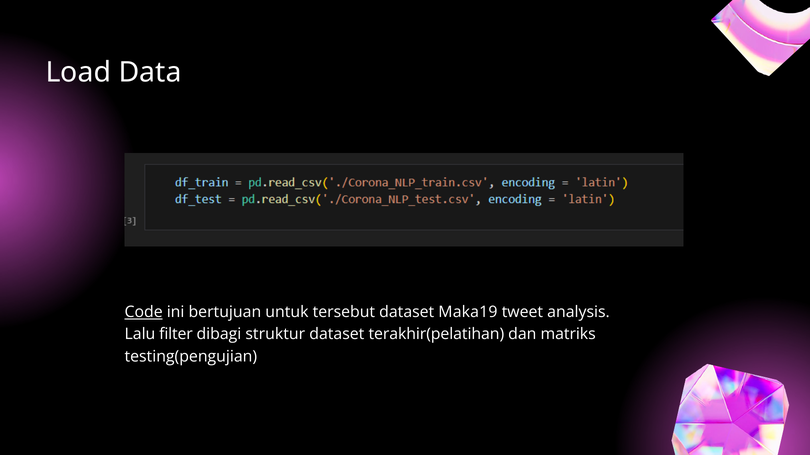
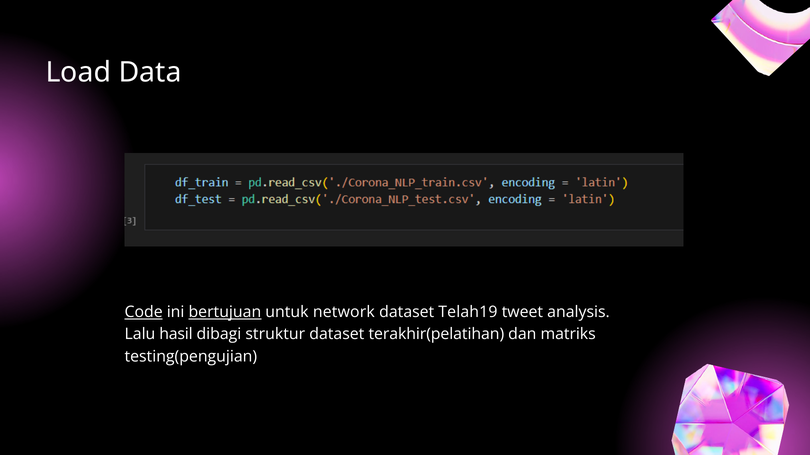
bertujuan underline: none -> present (225, 312)
tersebut: tersebut -> network (344, 312)
Maka19: Maka19 -> Telah19 (468, 312)
filter: filter -> hasil (176, 335)
